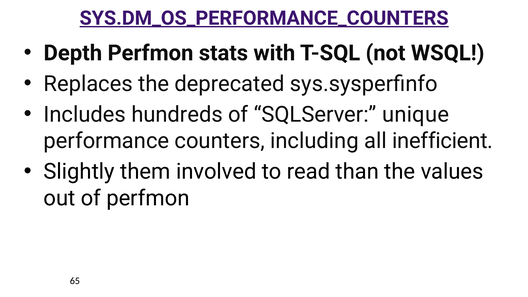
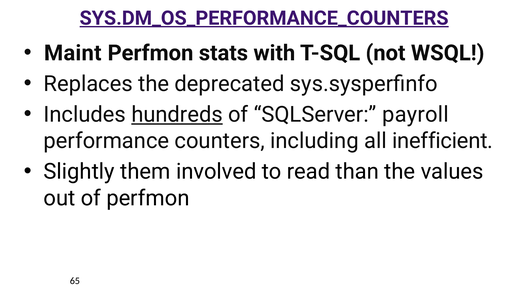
Depth: Depth -> Maint (73, 53)
hundreds underline: none -> present (177, 115)
unique: unique -> payroll (416, 115)
